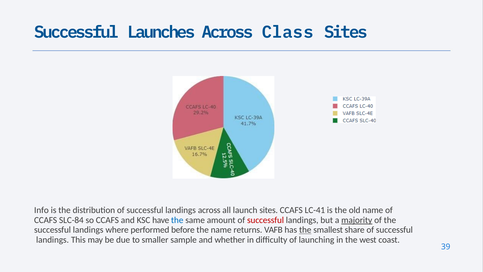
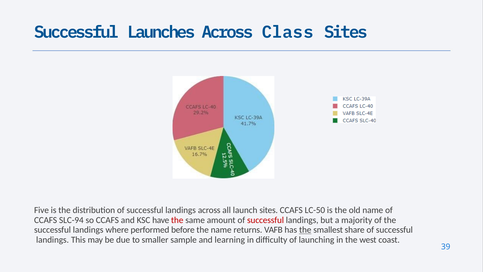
Info: Info -> Five (41, 210)
LC-41: LC-41 -> LC-50 (315, 210)
SLC-84: SLC-84 -> SLC-94 (71, 220)
the colour: blue -> red (177, 220)
majority underline: present -> none (357, 220)
whether: whether -> learning (230, 239)
